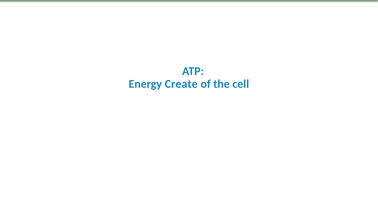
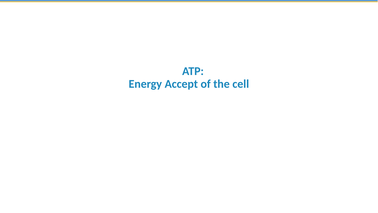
Create: Create -> Accept (181, 84)
